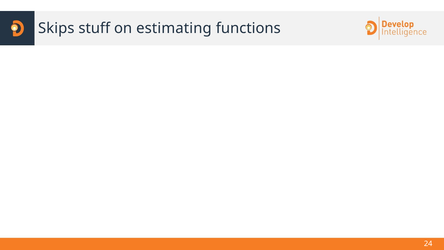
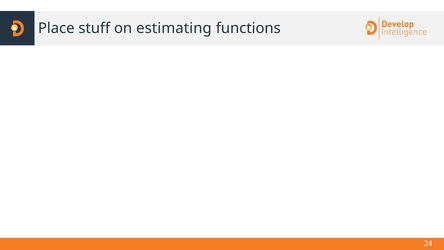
Skips: Skips -> Place (56, 28)
